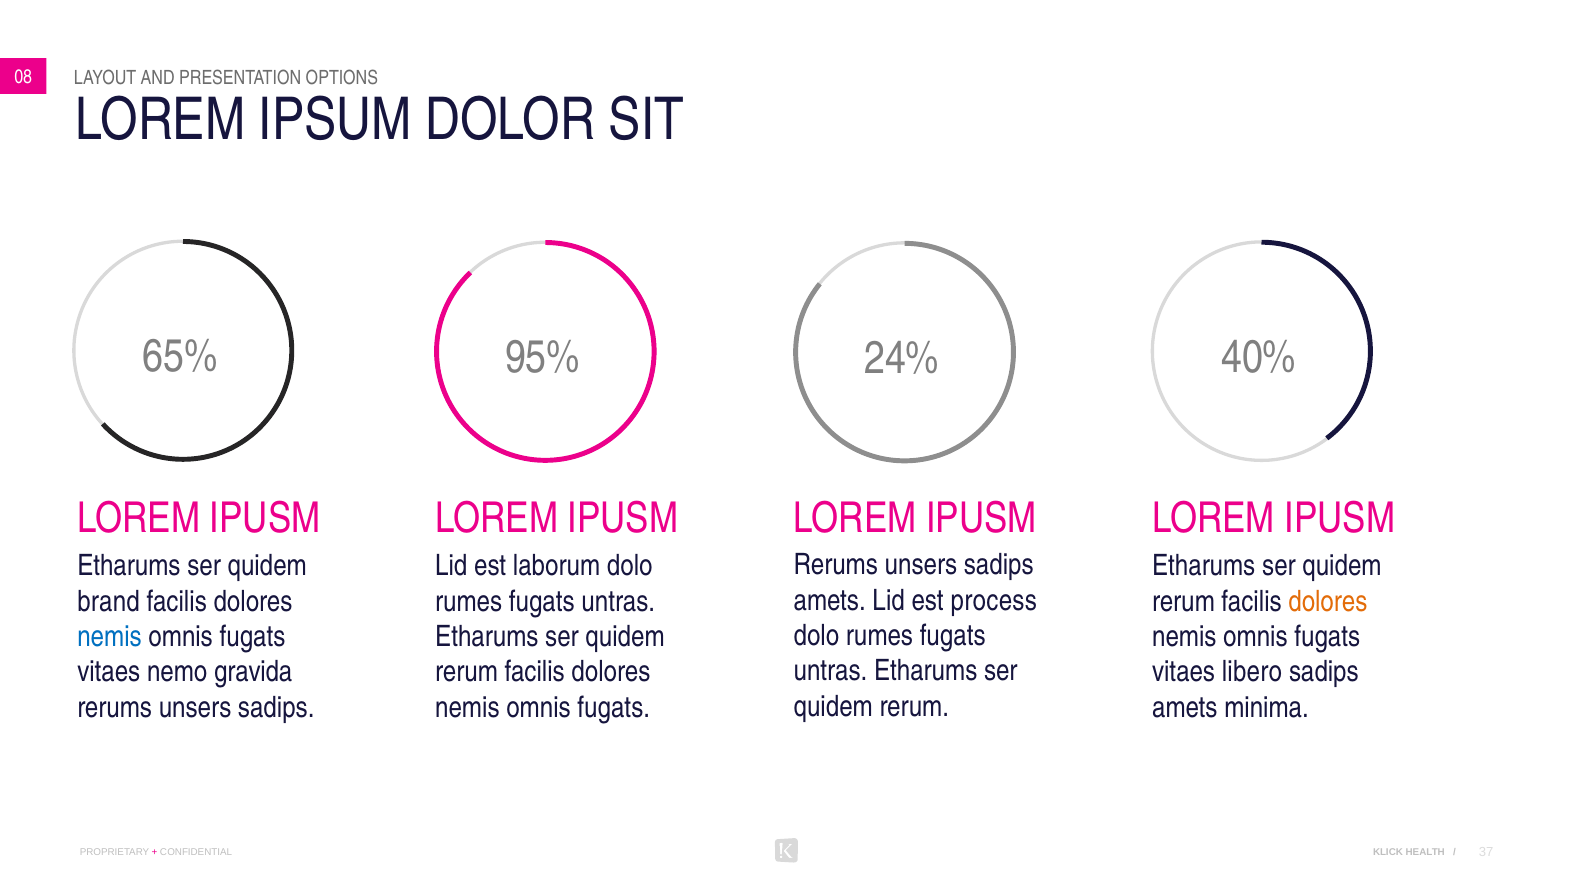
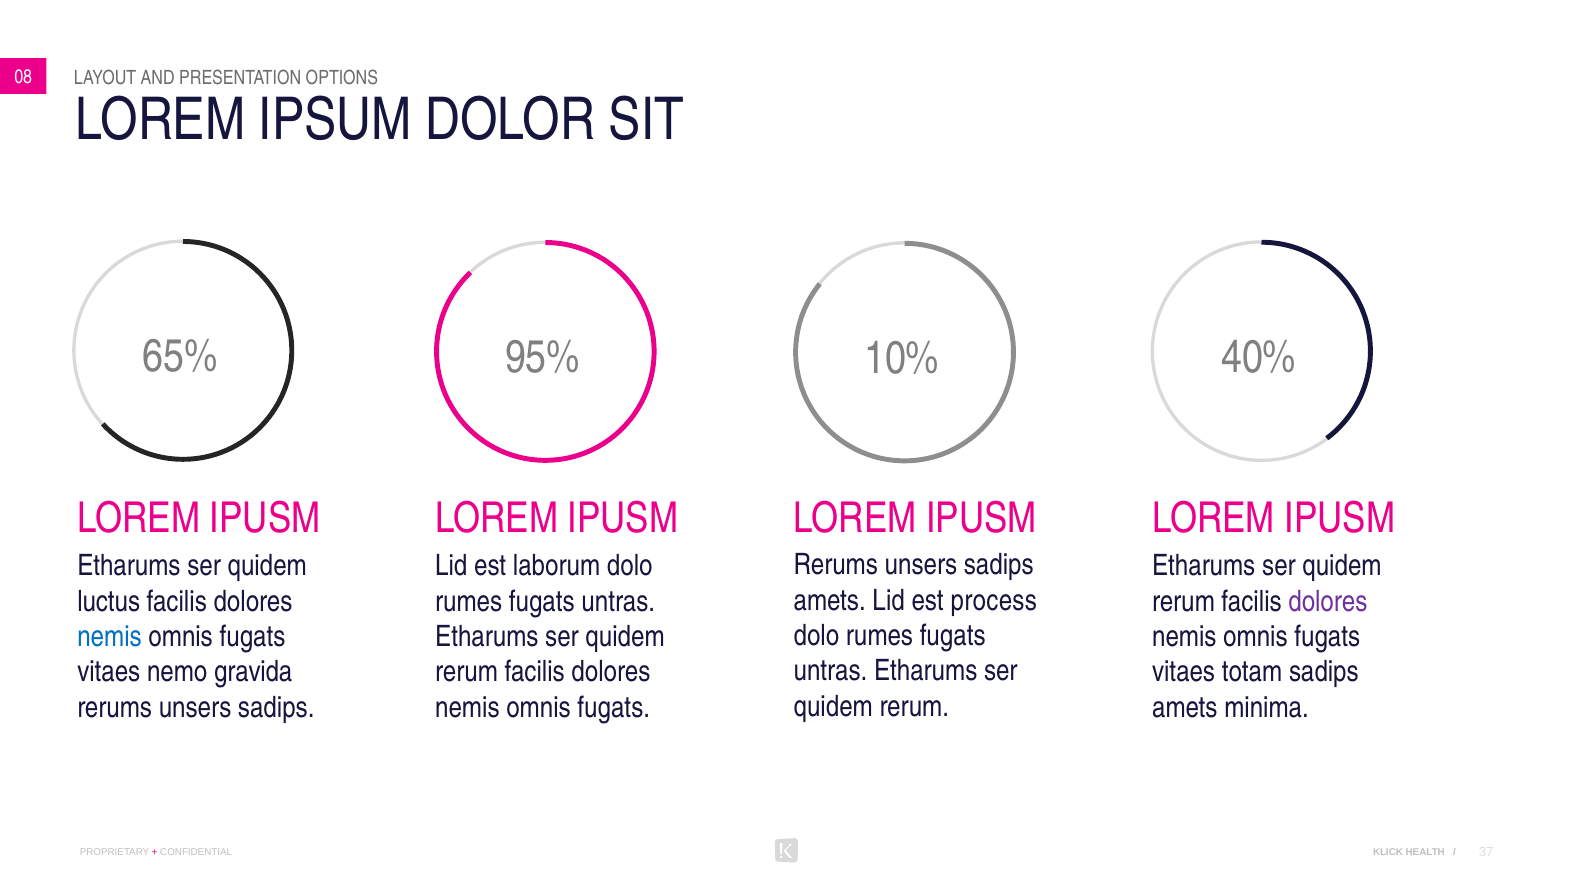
24%: 24% -> 10% (902, 358)
brand: brand -> luctus (109, 602)
dolores colour: orange -> purple (1328, 602)
libero: libero -> totam (1252, 672)
